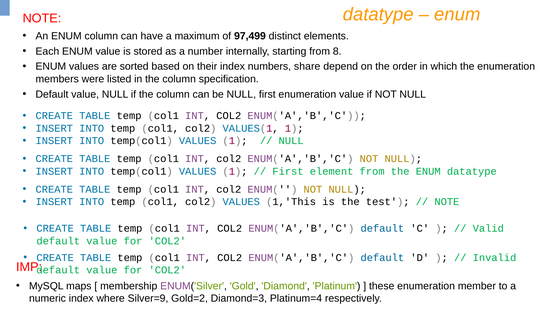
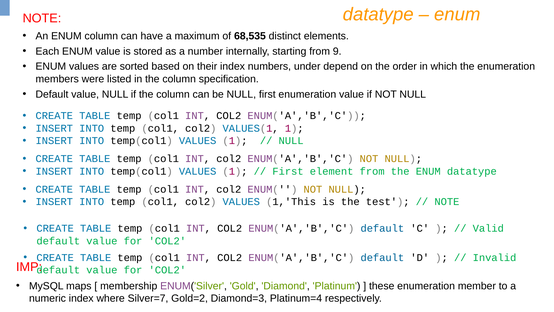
97,499: 97,499 -> 68,535 (250, 36)
8: 8 -> 9 (337, 51)
share: share -> under (307, 66)
Silver=9: Silver=9 -> Silver=7 (148, 298)
